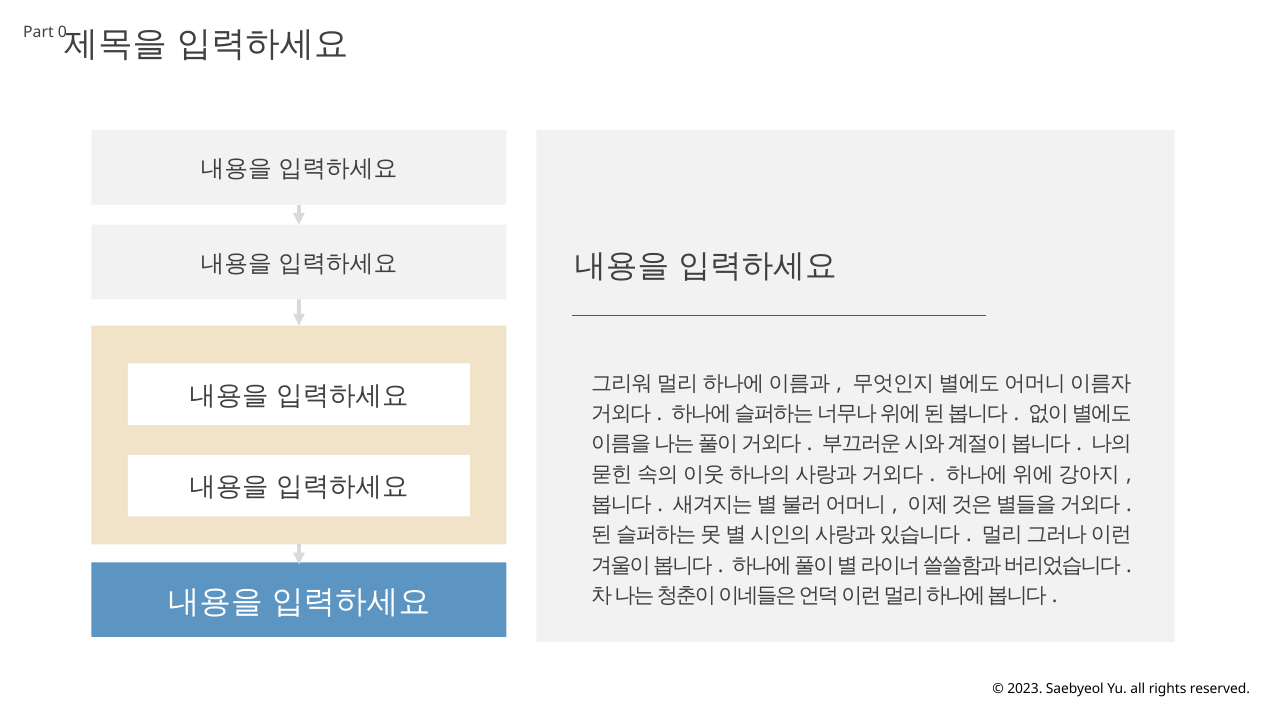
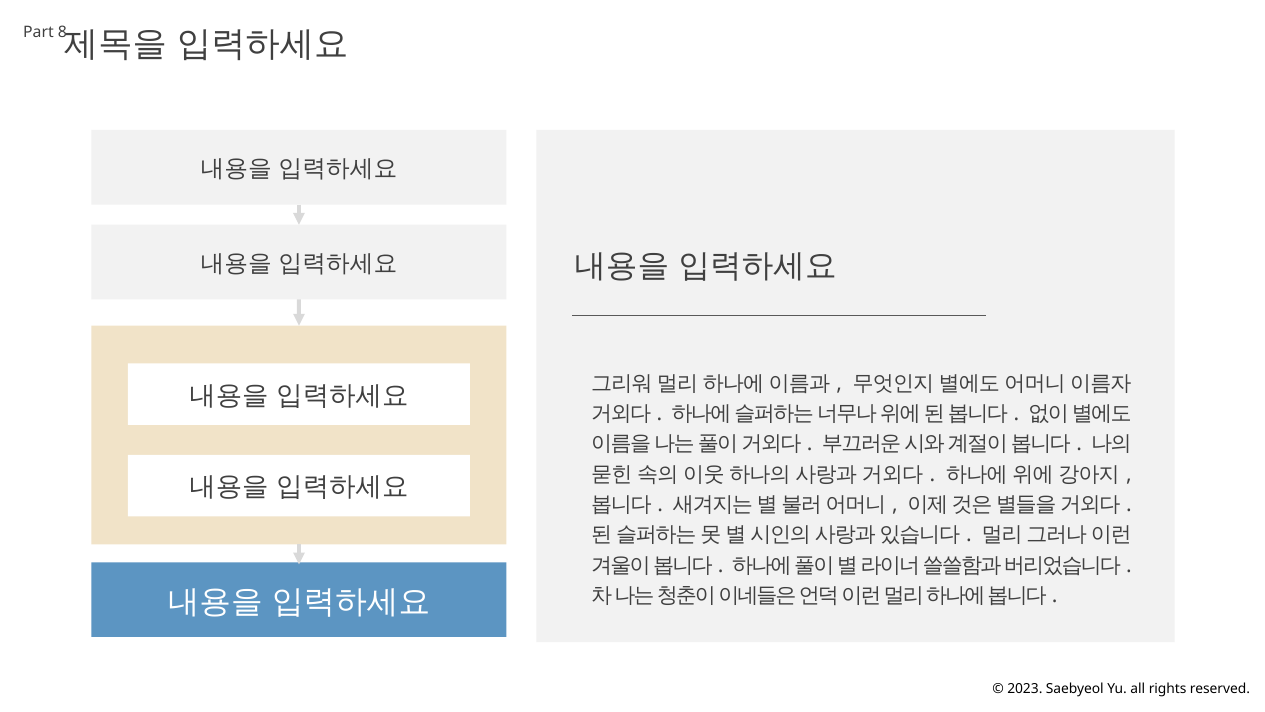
0: 0 -> 8 (62, 32)
